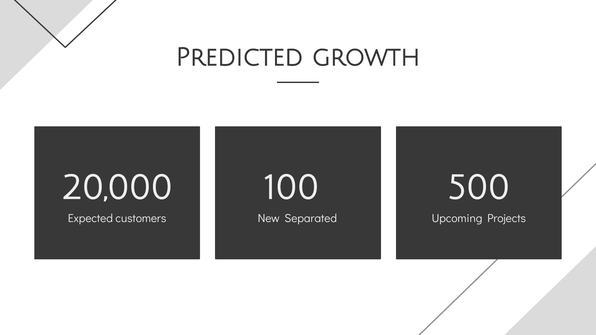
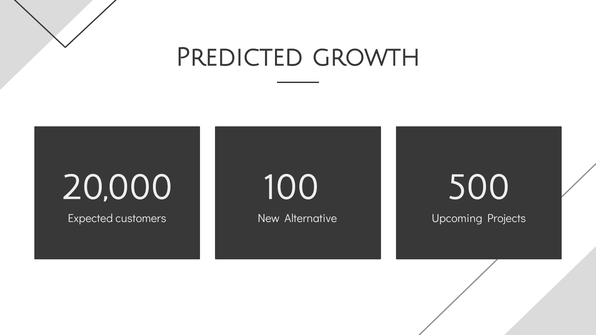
Separated: Separated -> Alternative (311, 218)
